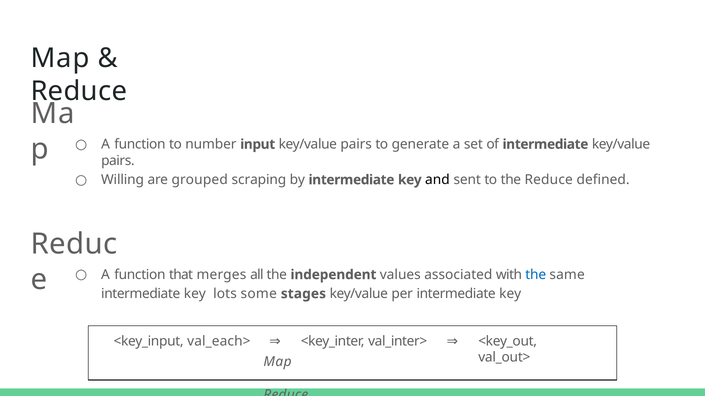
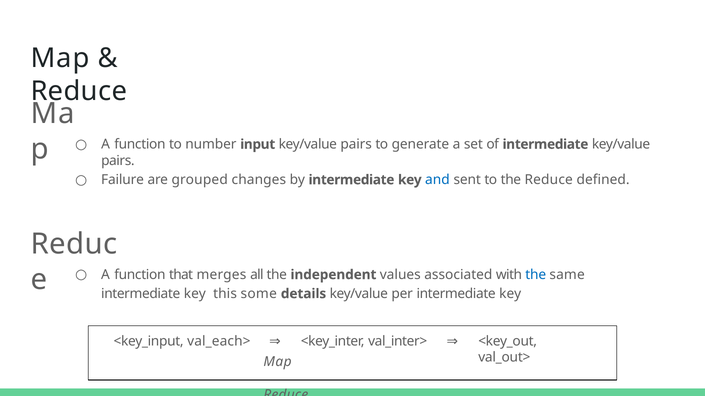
Willing: Willing -> Failure (122, 180)
scraping: scraping -> changes (259, 180)
and colour: black -> blue (437, 180)
lots: lots -> this (225, 294)
stages: stages -> details (304, 294)
